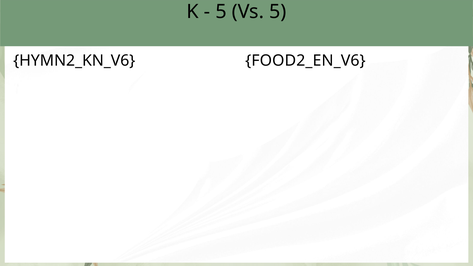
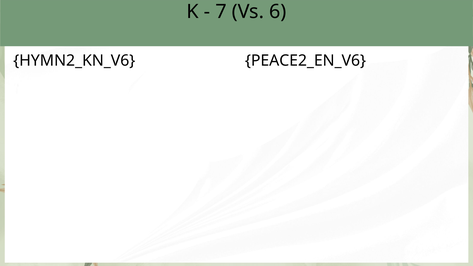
5: 5 -> 7 (221, 12)
Vs 5: 5 -> 6 (278, 12)
FOOD2_EN_V6: FOOD2_EN_V6 -> PEACE2_EN_V6 (305, 61)
